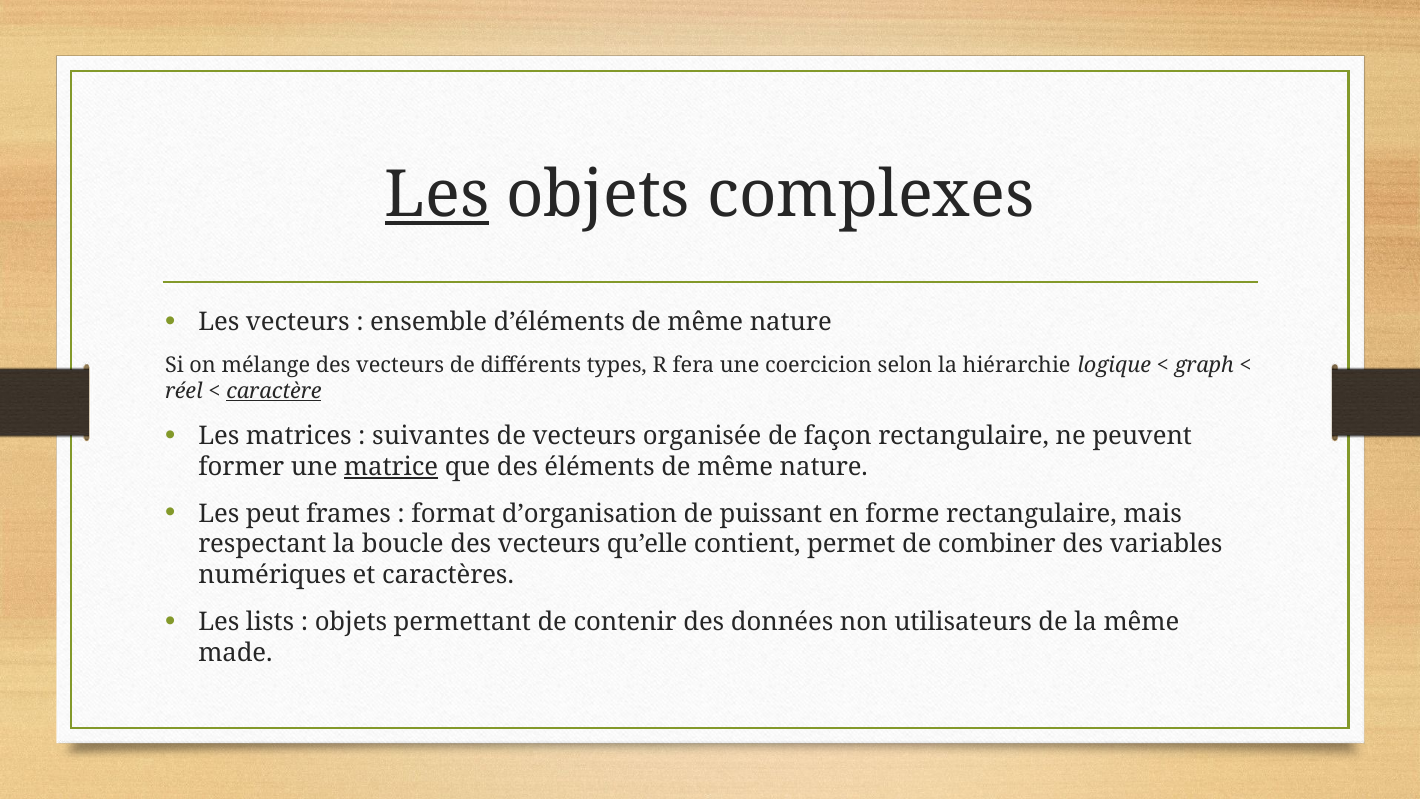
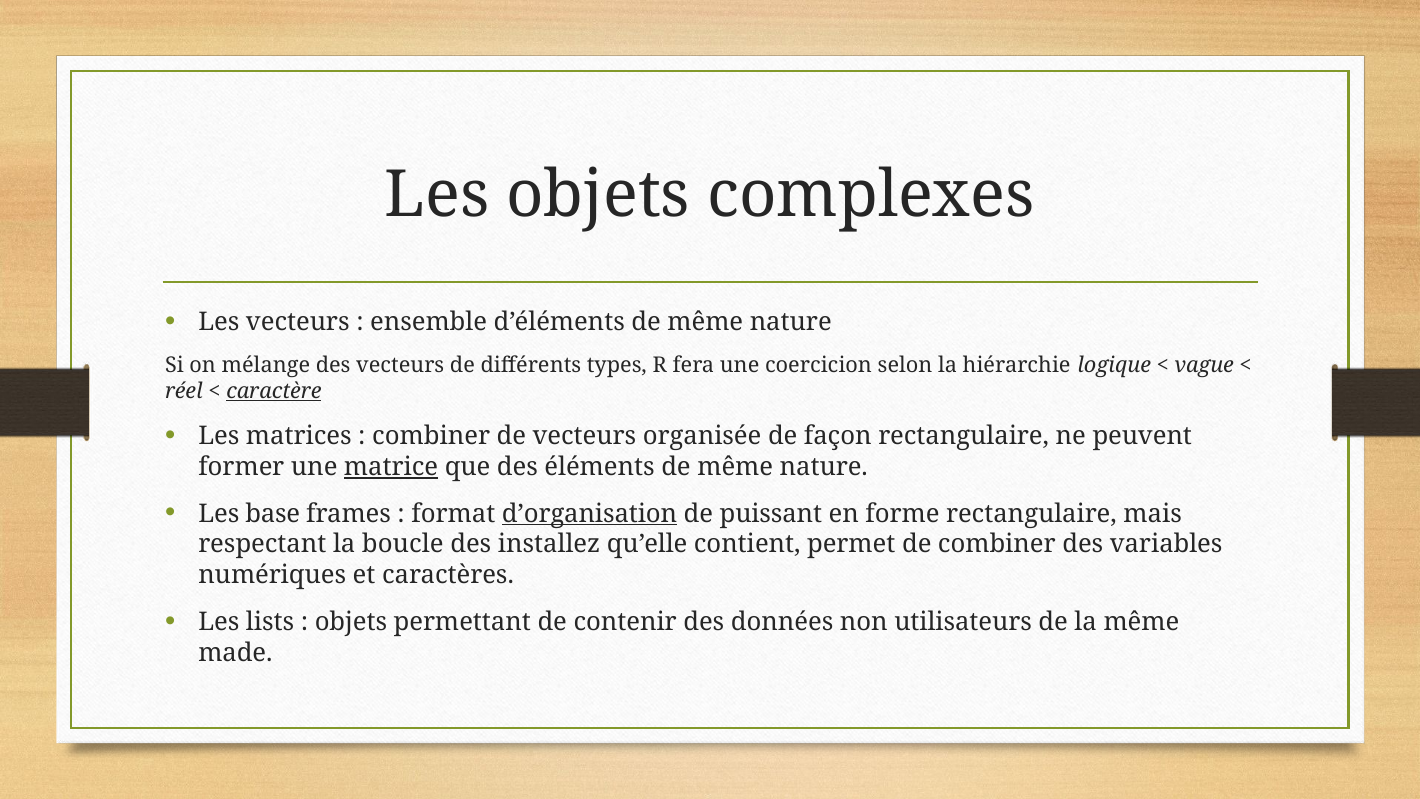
Les underline: present -> none (437, 195)
graph: graph -> vague (1204, 365)
suivantes: suivantes -> combiner (431, 436)
peut: peut -> base (273, 513)
d’organisation underline: none -> present (590, 513)
vecteurs: vecteurs -> installez (549, 544)
